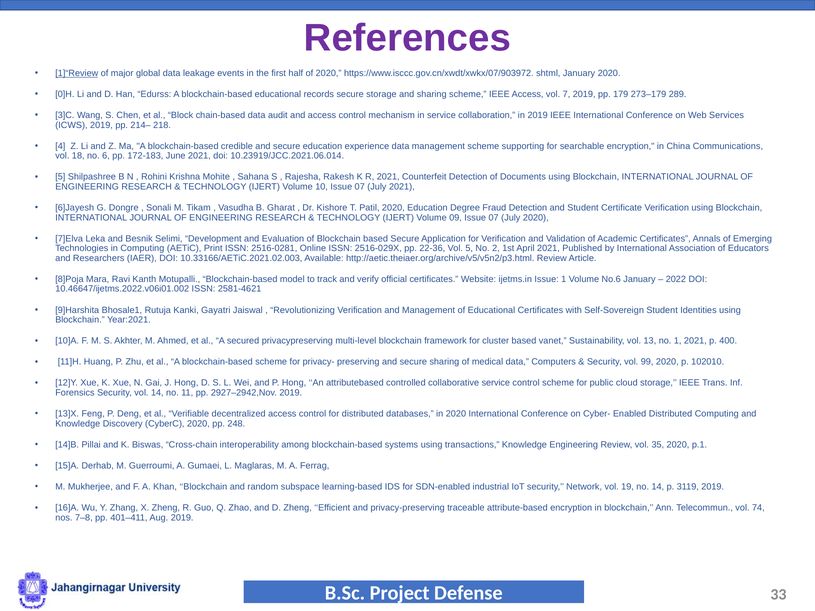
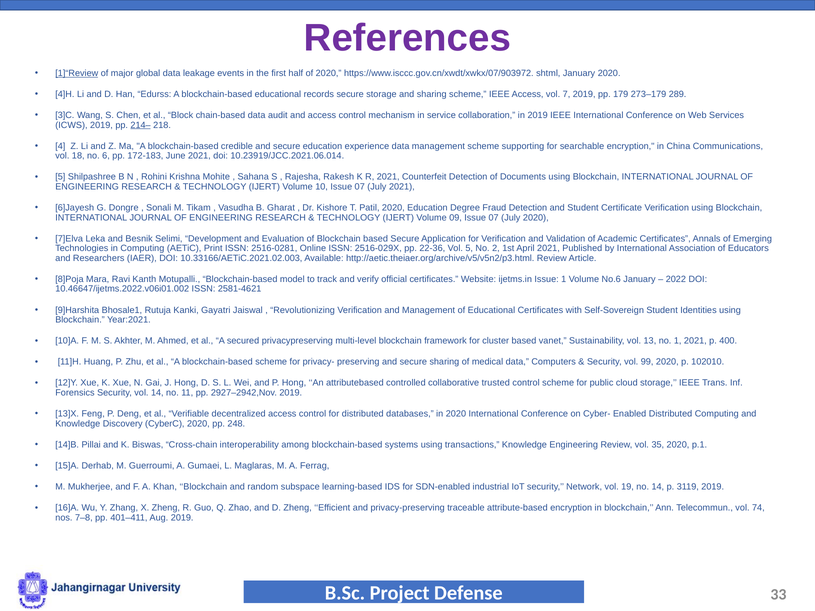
0]H: 0]H -> 4]H (65, 94)
214– underline: none -> present (141, 125)
collaborative service: service -> trusted (496, 383)
